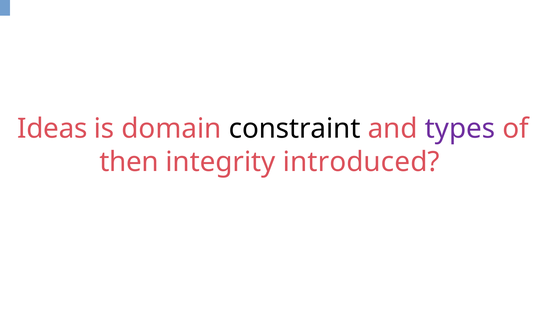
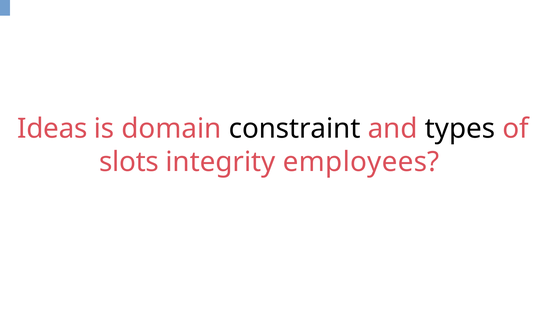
types colour: purple -> black (460, 129)
then: then -> slots (129, 162)
introduced: introduced -> employees (361, 162)
